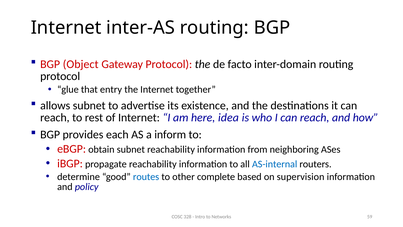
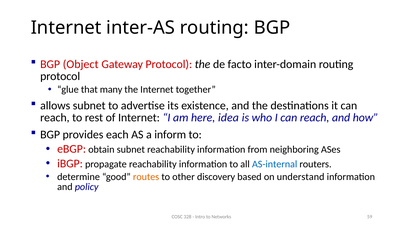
entry: entry -> many (111, 89)
routes colour: blue -> orange (146, 176)
complete: complete -> discovery (216, 176)
supervision: supervision -> understand (301, 176)
